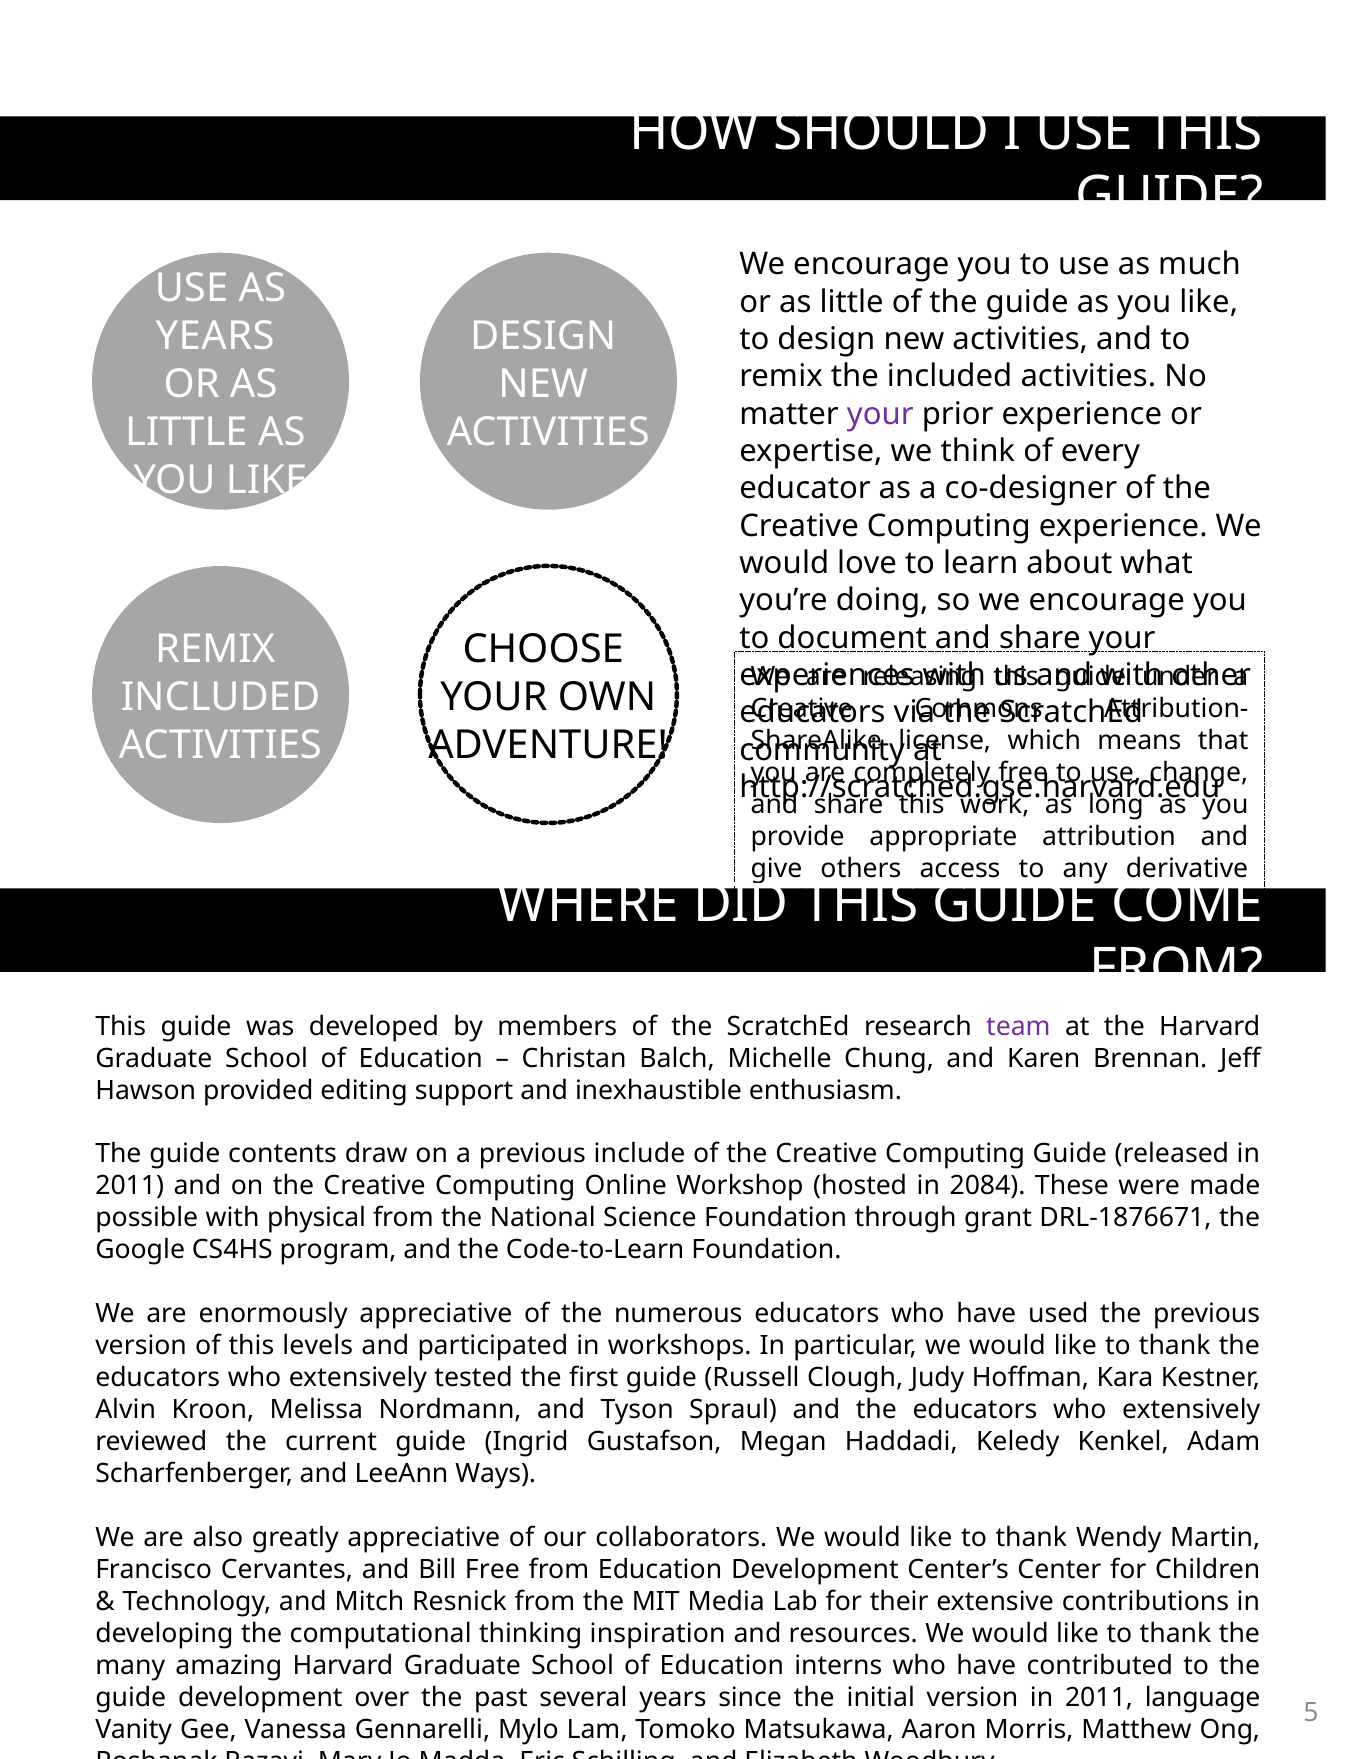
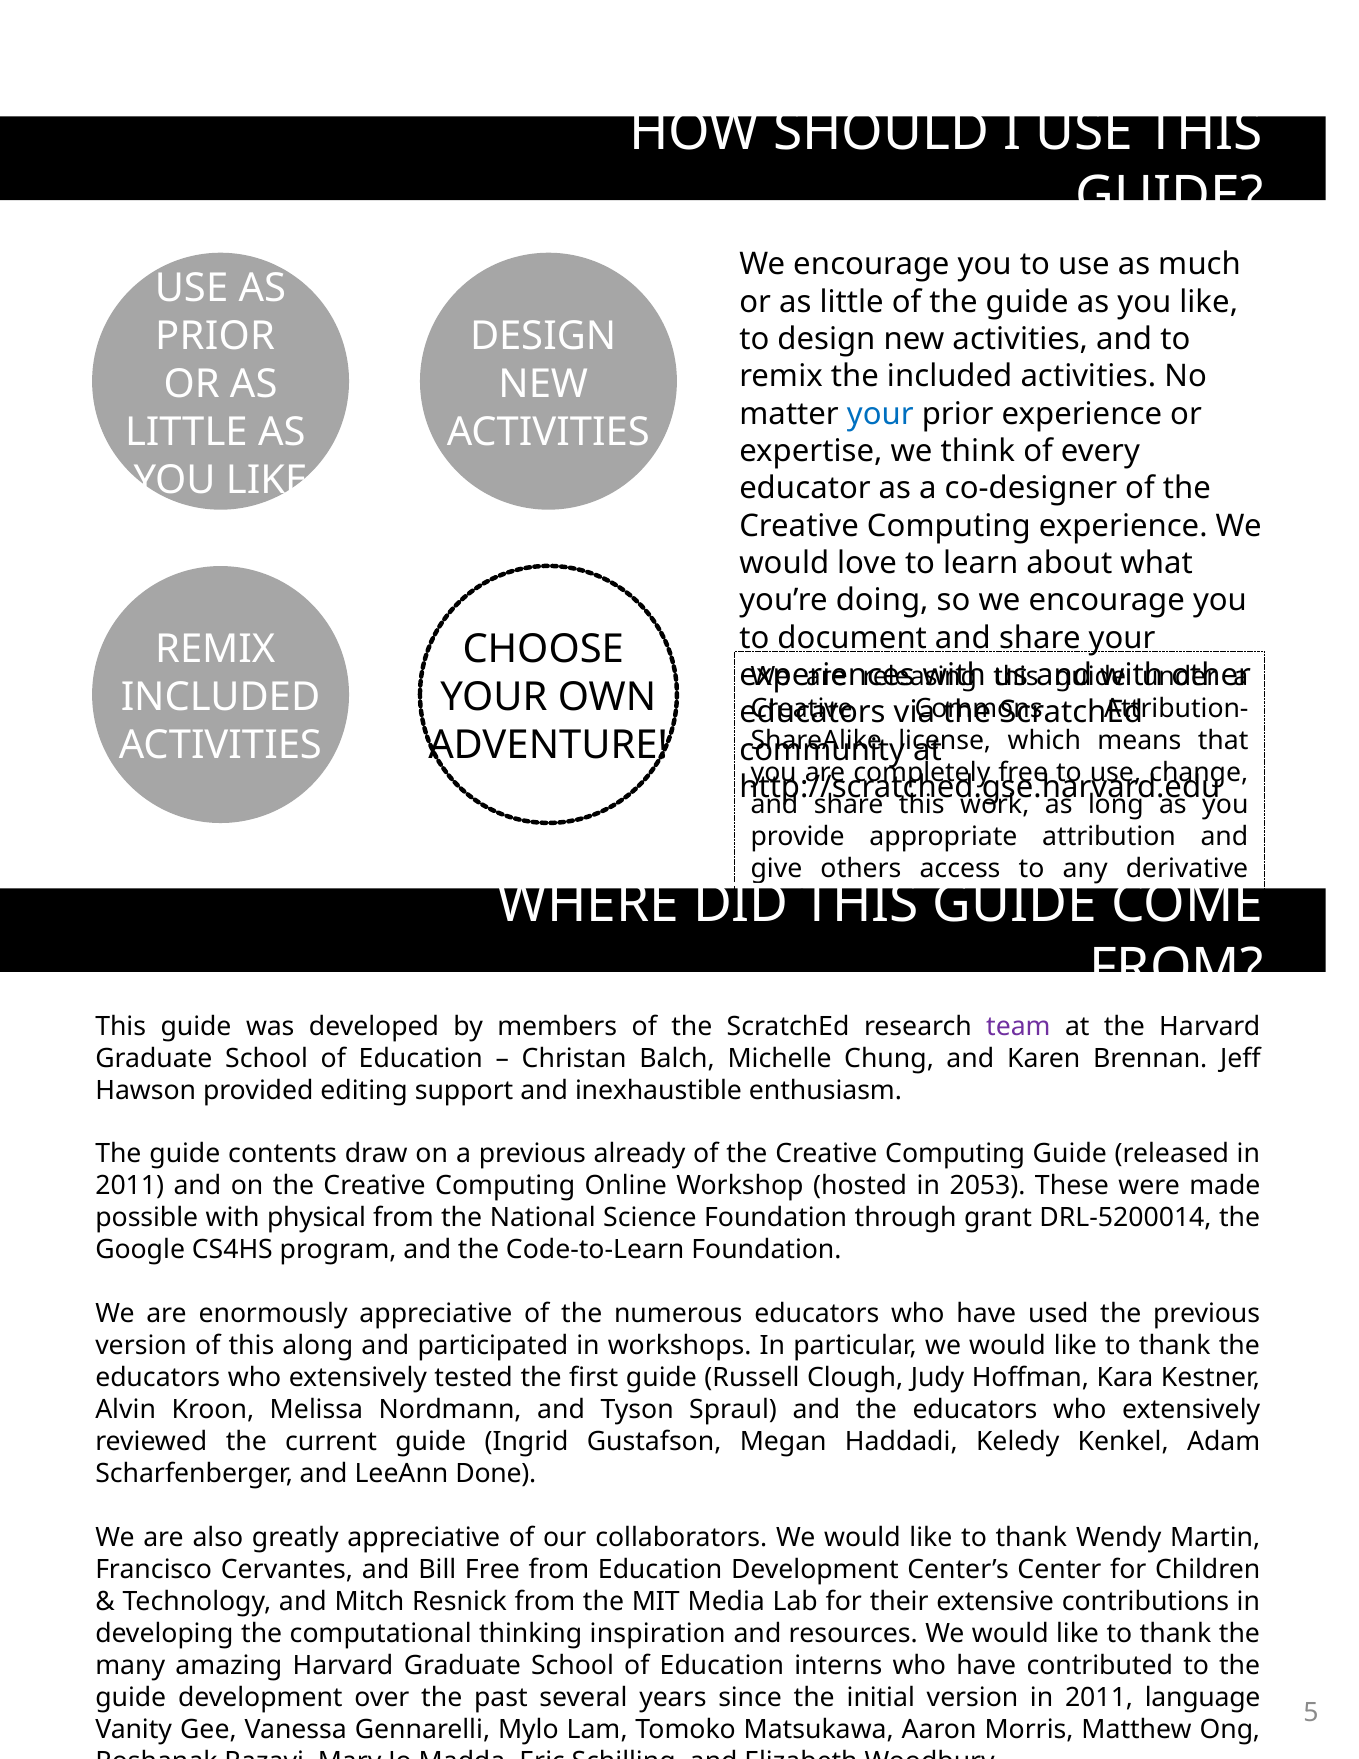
YEARS: YEARS -> PRIOR (215, 336)
your colour: purple -> blue (880, 414)
include: include -> already (640, 1154)
2084: 2084 -> 2053 (988, 1186)
DRL-1876671: DRL-1876671 -> DRL-5200014 (1126, 1218)
levels: levels -> along (318, 1346)
Ways: Ways -> Done (496, 1474)
